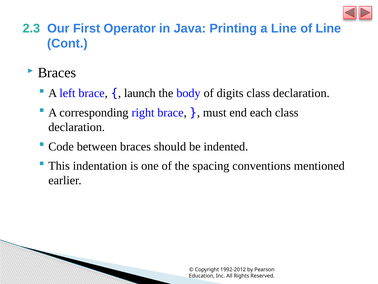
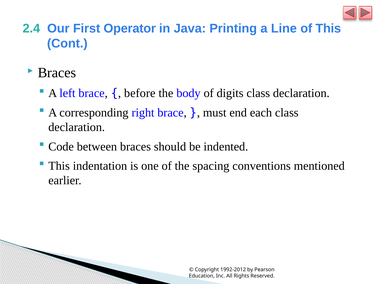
2.3: 2.3 -> 2.4 (31, 28)
of Line: Line -> This (328, 28)
launch: launch -> before (140, 93)
